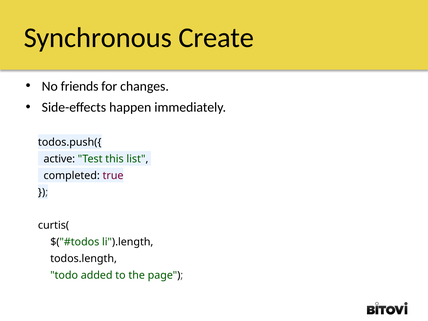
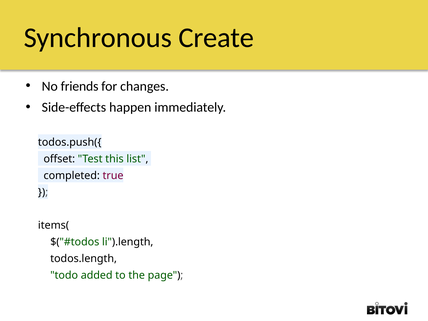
active: active -> offset (59, 159)
curtis(: curtis( -> items( (54, 225)
